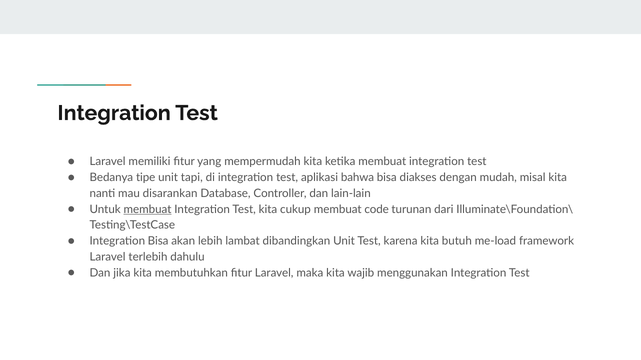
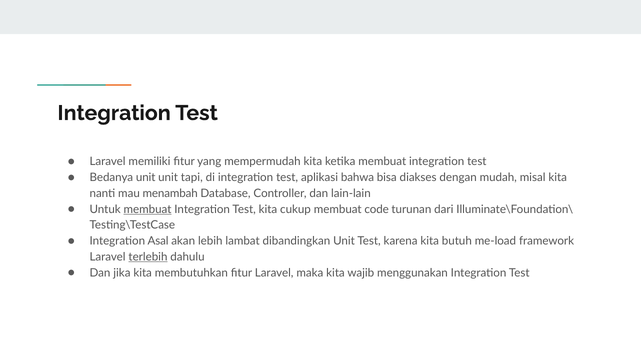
Bedanya tipe: tipe -> unit (146, 178)
disarankan: disarankan -> menambah (170, 194)
Integration Bisa: Bisa -> Asal (158, 241)
terlebih underline: none -> present (148, 257)
